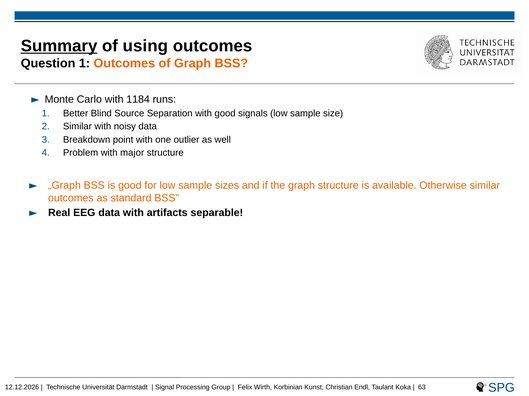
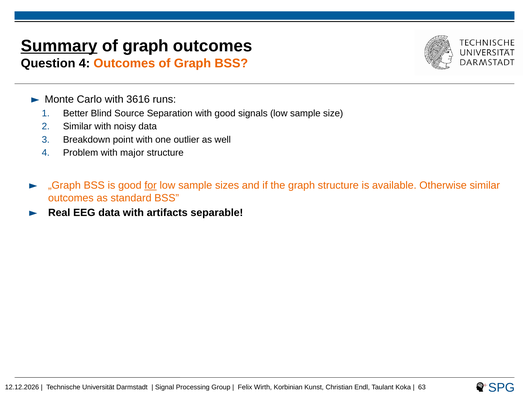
using: using -> graph (145, 46)
Question 1: 1 -> 4 (84, 64)
1184: 1184 -> 3616 (138, 100)
for underline: none -> present (151, 186)
